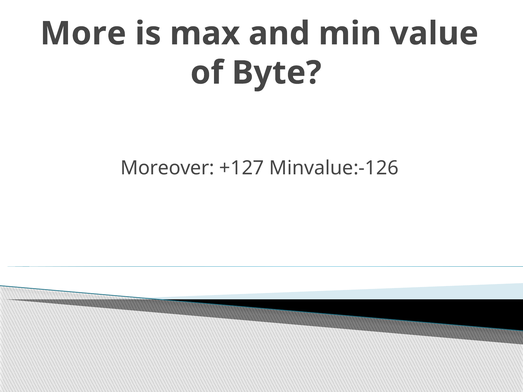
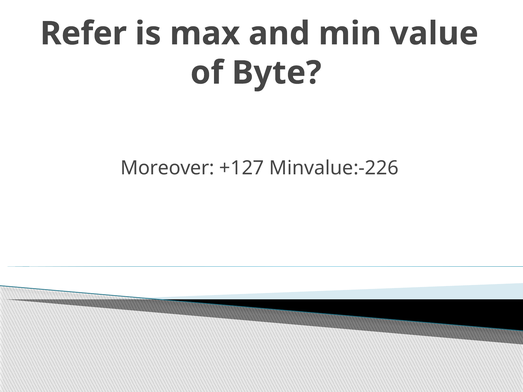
More: More -> Refer (83, 34)
Minvalue:-126: Minvalue:-126 -> Minvalue:-226 (334, 168)
